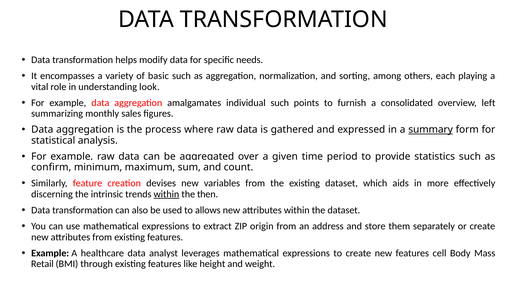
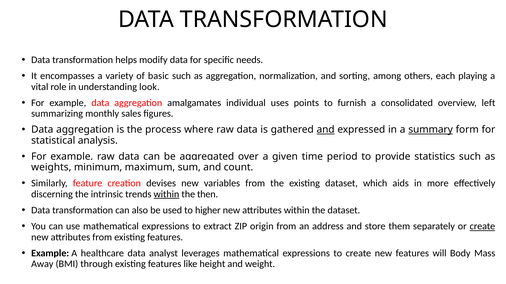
individual such: such -> uses (280, 103)
and underline: none -> present (326, 130)
confirm: confirm -> weights (51, 168)
allows: allows -> higher (208, 211)
create underline: none -> present (482, 227)
cell: cell -> will (440, 254)
Retail: Retail -> Away (42, 264)
